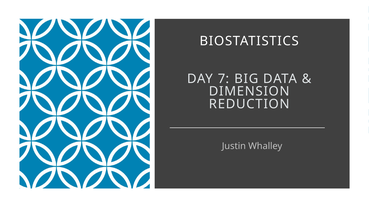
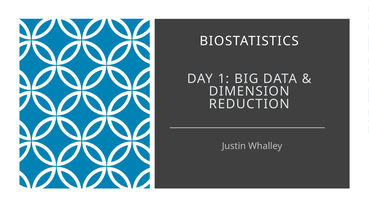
7: 7 -> 1 (224, 79)
